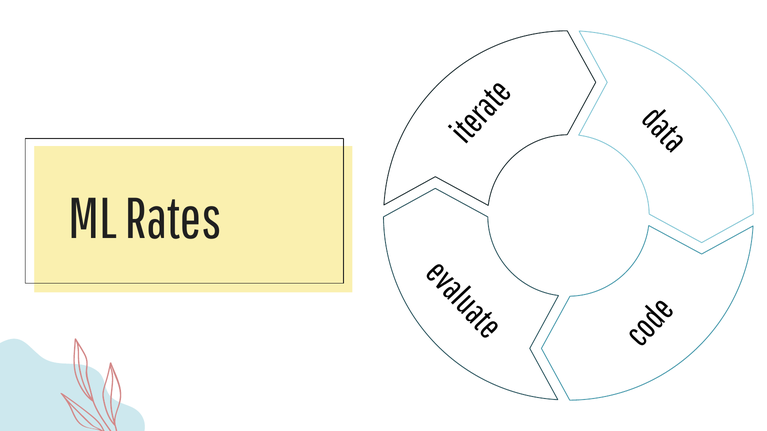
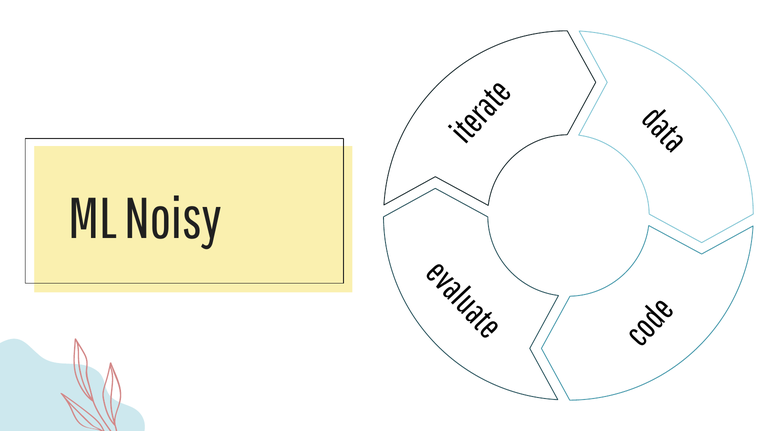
Rates: Rates -> Noisy (173, 220)
